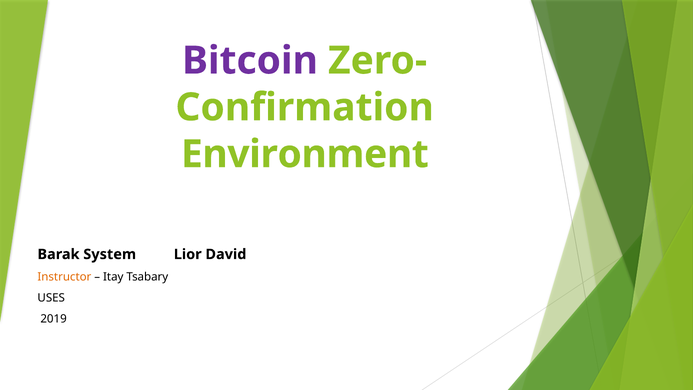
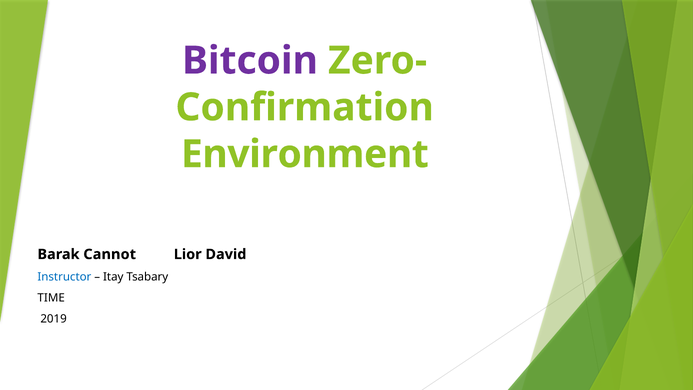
System: System -> Cannot (110, 254)
Instructor colour: orange -> blue (64, 277)
USES: USES -> TIME (51, 298)
